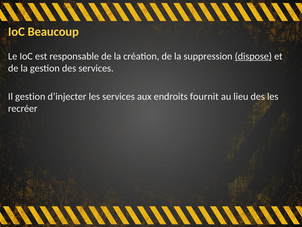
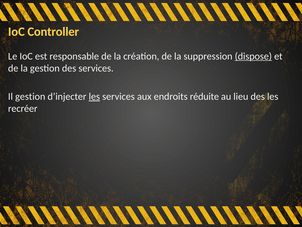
Beaucoup: Beaucoup -> Controller (53, 32)
les underline: none -> present (94, 96)
fournit: fournit -> réduite (204, 96)
